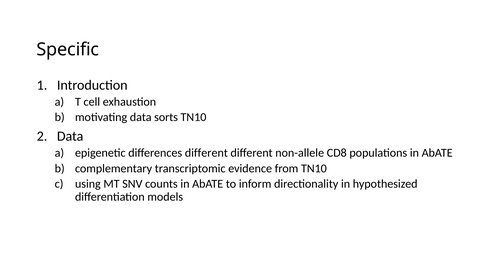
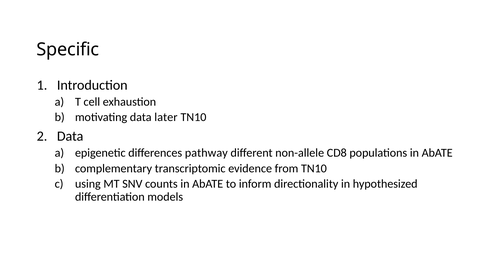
sorts: sorts -> later (166, 117)
differences different: different -> pathway (206, 153)
